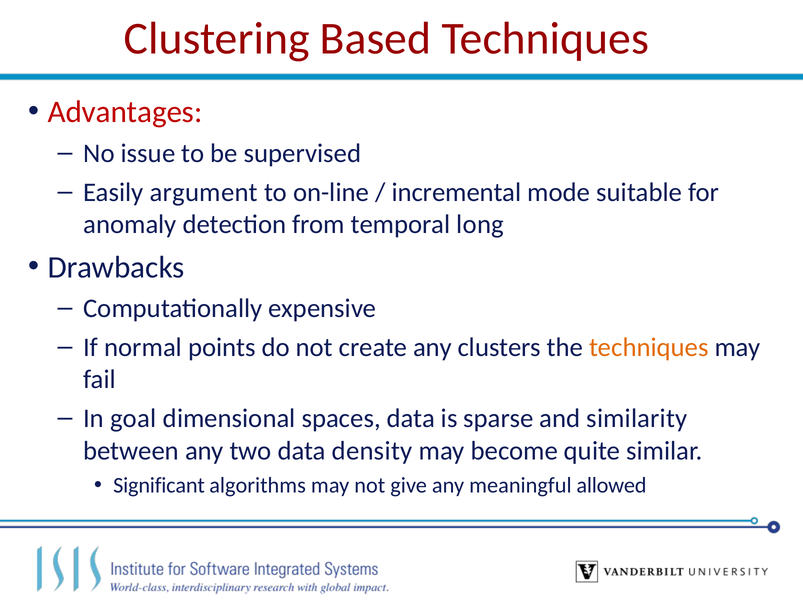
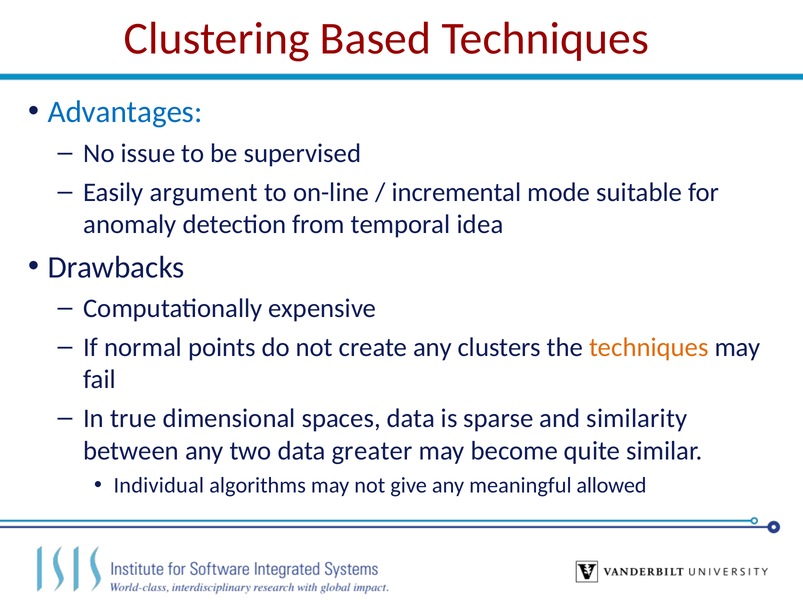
Advantages colour: red -> blue (125, 112)
long: long -> idea (480, 224)
goal: goal -> true (133, 418)
density: density -> greater (372, 450)
Significant: Significant -> Individual (159, 485)
